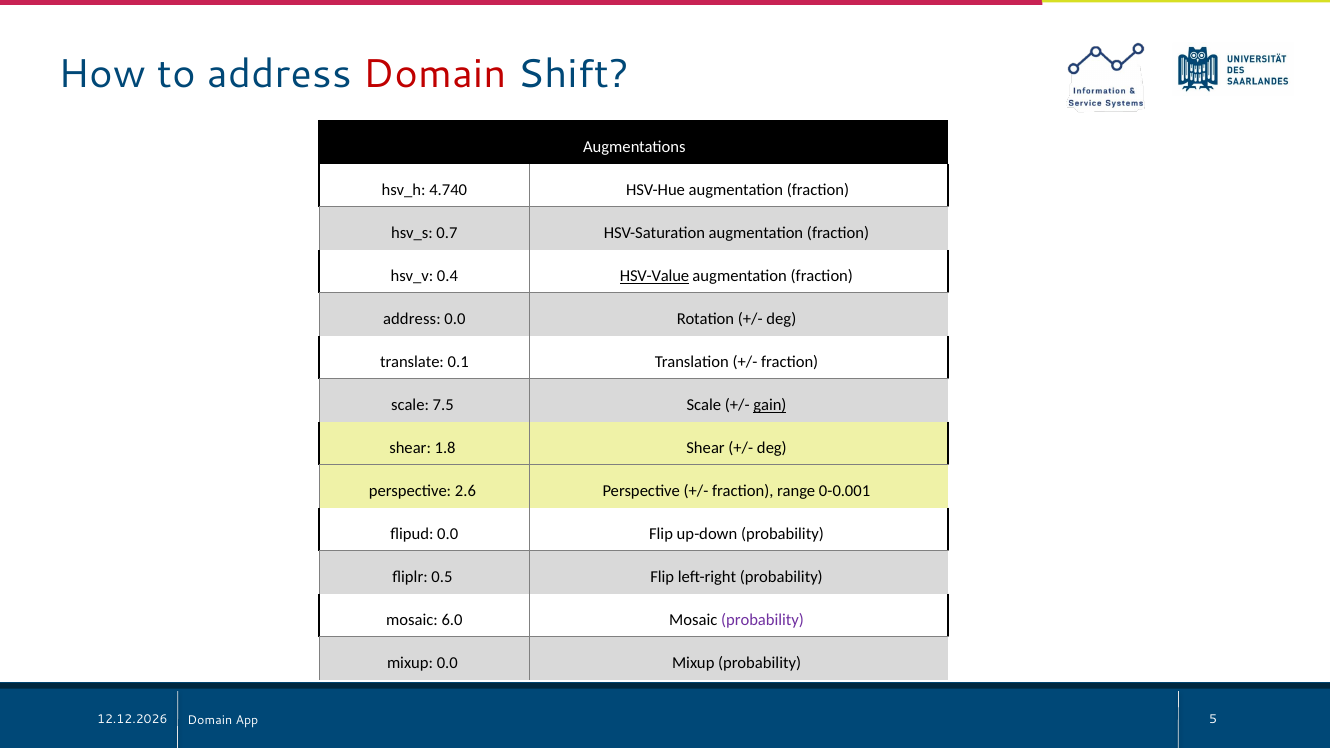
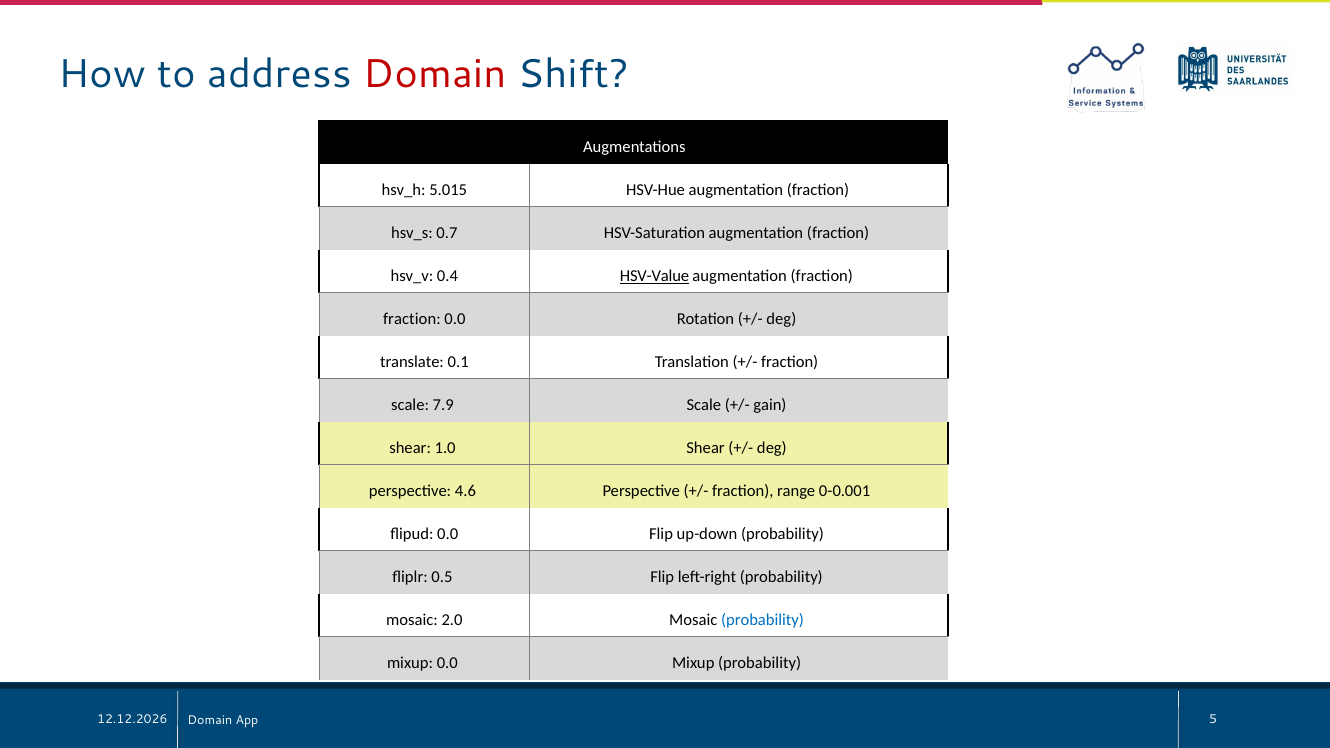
4.740: 4.740 -> 5.015 (448, 191)
address: address -> fraction (412, 320)
7.5: 7.5 -> 7.9 (443, 406)
gain underline: present -> none (770, 406)
1.8: 1.8 -> 1.0 (445, 449)
2.6: 2.6 -> 4.6 (465, 492)
6.0: 6.0 -> 2.0 (452, 621)
probability colour: purple -> blue (763, 621)
